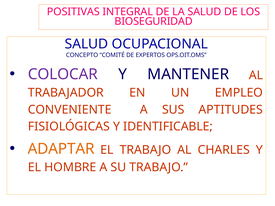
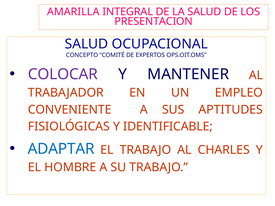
POSITIVAS: POSITIVAS -> AMARILLA (73, 12)
BIOSEGURIDAD: BIOSEGURIDAD -> PRESENTACION (154, 21)
ADAPTAR colour: orange -> blue (61, 149)
